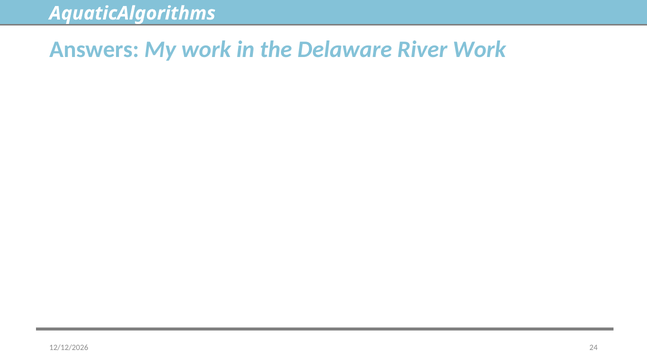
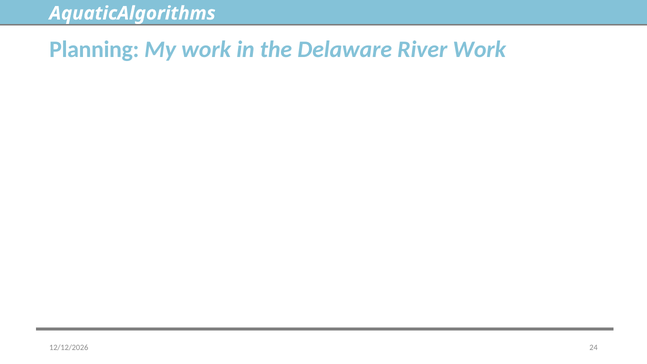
Answers: Answers -> Planning (94, 49)
